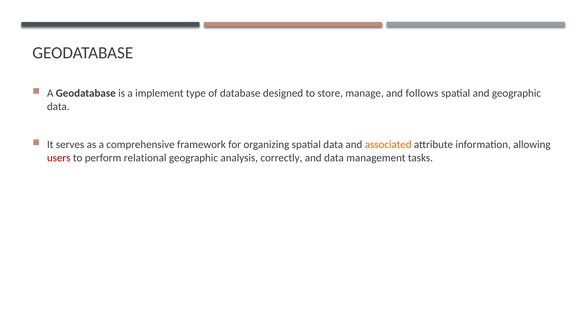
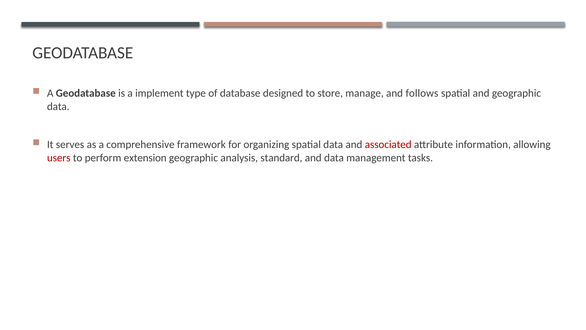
associated colour: orange -> red (388, 144)
relational: relational -> extension (145, 158)
correctly: correctly -> standard (281, 158)
